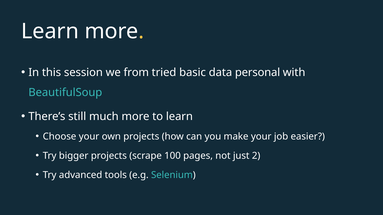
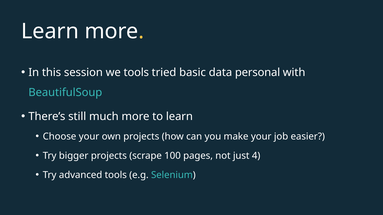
we from: from -> tools (136, 73)
2: 2 -> 4 (256, 156)
